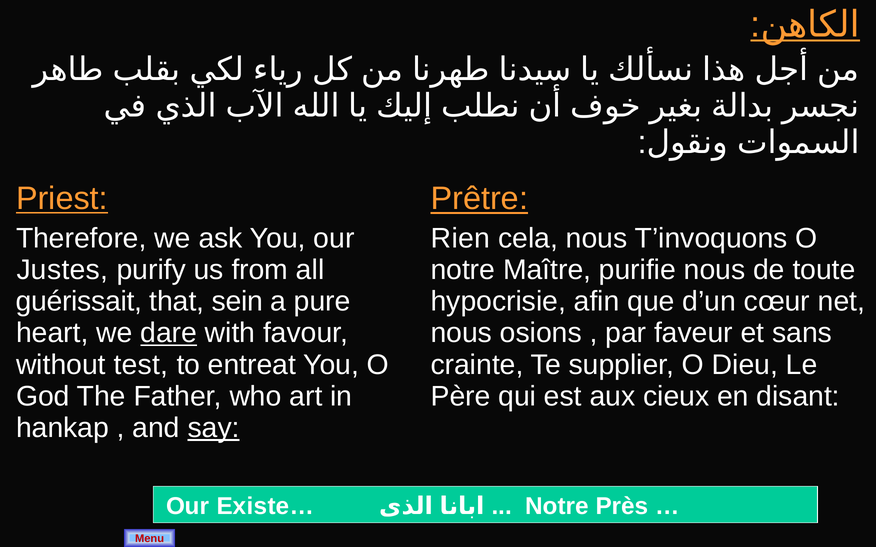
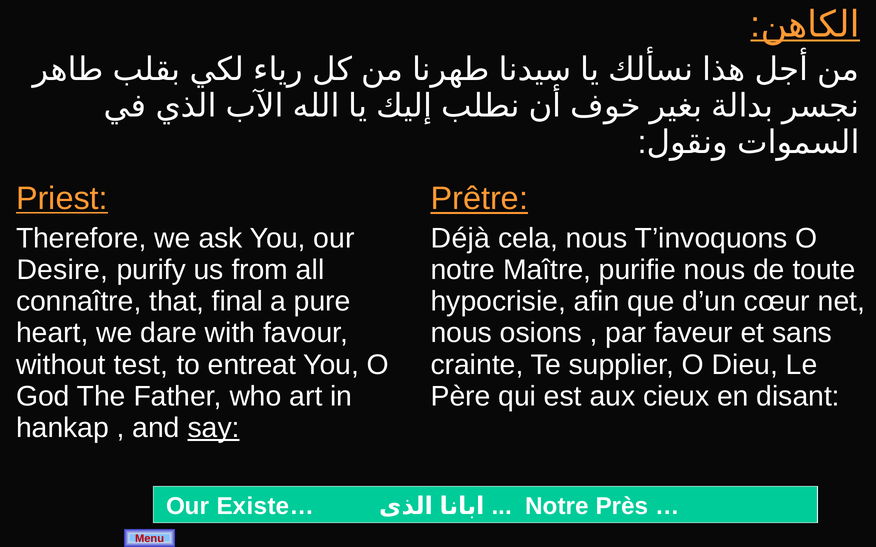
Rien: Rien -> Déjà (460, 238)
Justes: Justes -> Desire (62, 270)
guérissait: guérissait -> connaître (79, 302)
sein: sein -> final (237, 302)
dare underline: present -> none (169, 333)
